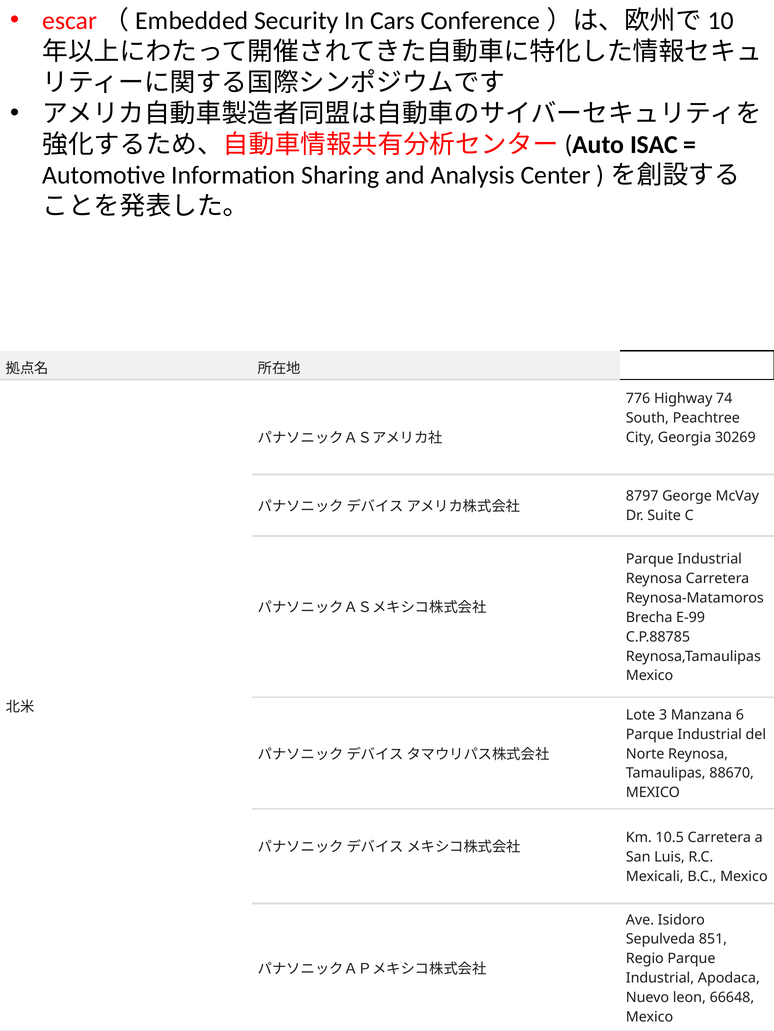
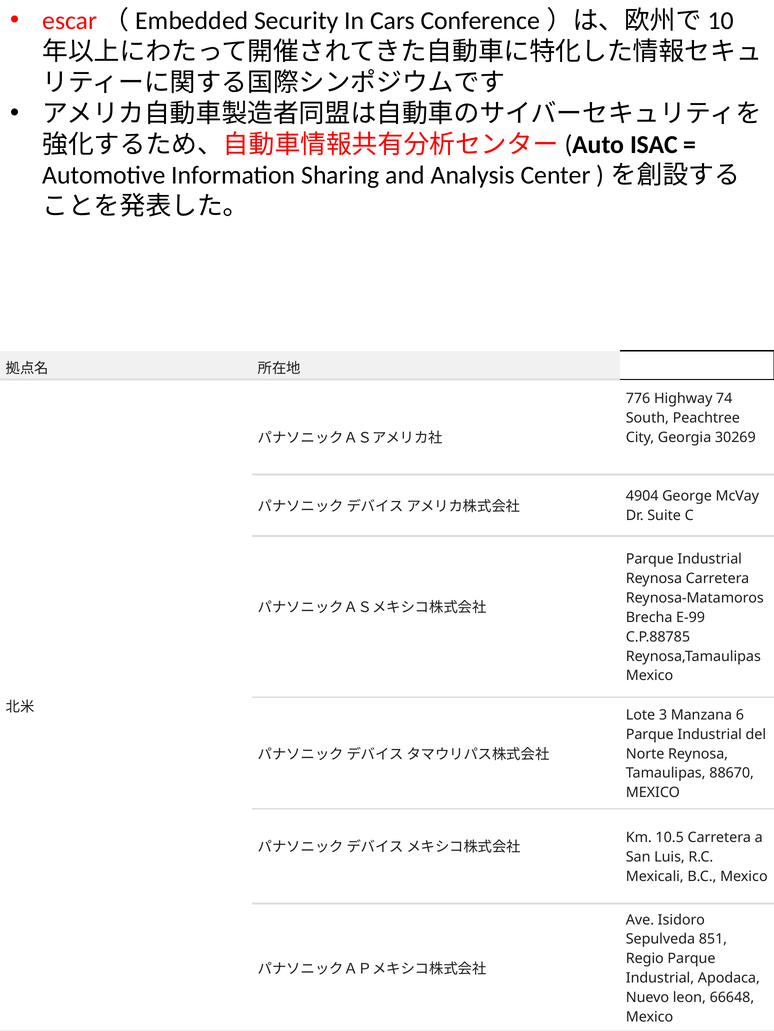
8797: 8797 -> 4904 (642, 497)
